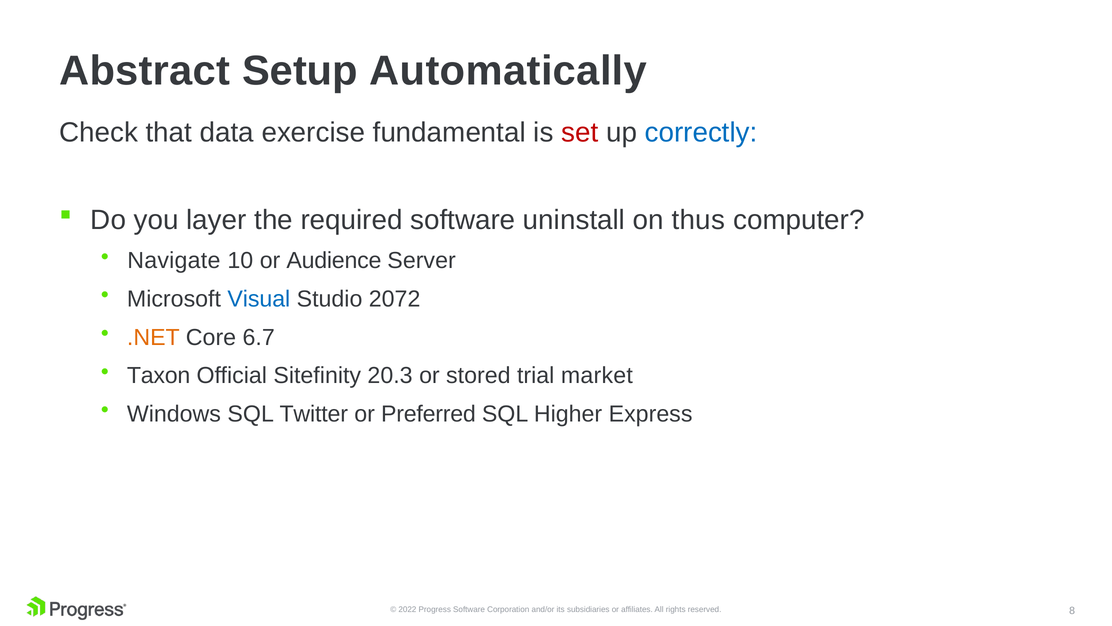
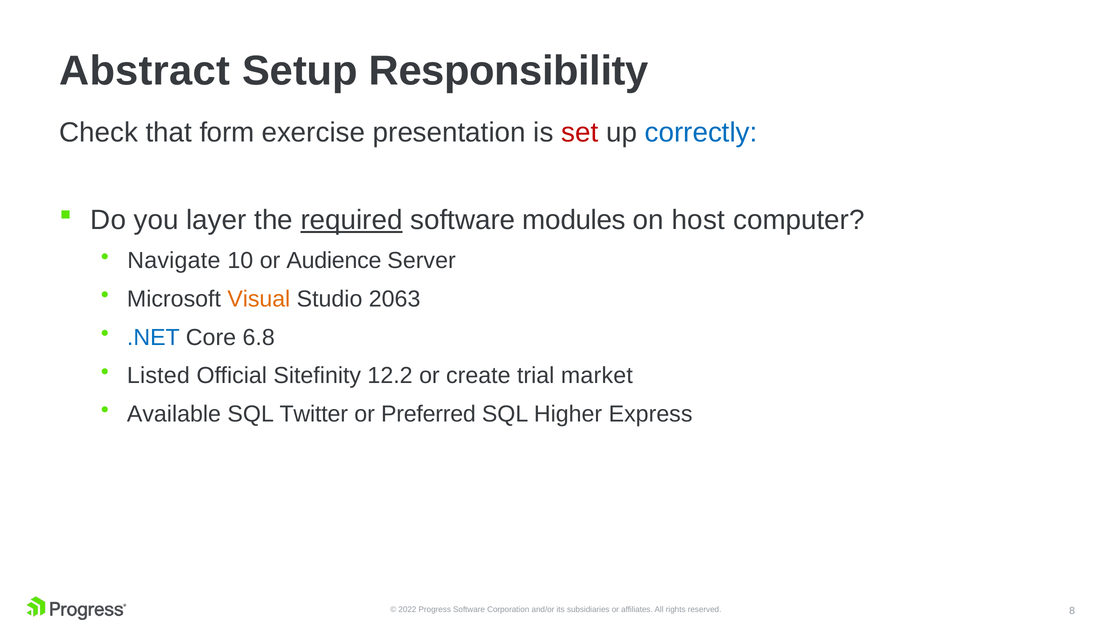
Automatically: Automatically -> Responsibility (509, 71)
data: data -> form (227, 132)
fundamental: fundamental -> presentation (449, 132)
required underline: none -> present (352, 220)
uninstall: uninstall -> modules (574, 220)
thus: thus -> host (698, 220)
Visual colour: blue -> orange (259, 299)
2072: 2072 -> 2063 (395, 299)
.NET colour: orange -> blue (153, 337)
6.7: 6.7 -> 6.8 (259, 337)
Taxon: Taxon -> Listed (158, 375)
20.3: 20.3 -> 12.2 (390, 375)
stored: stored -> create (478, 375)
Windows: Windows -> Available (174, 414)
